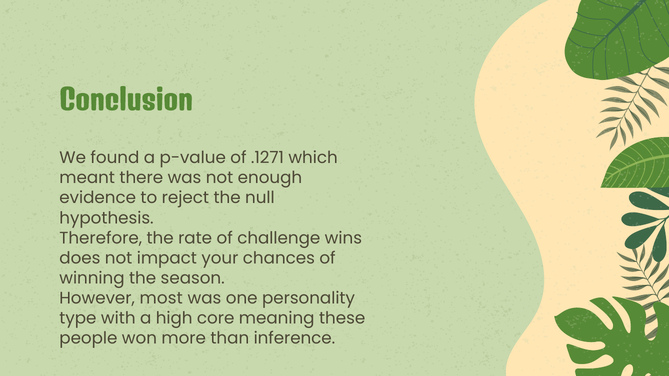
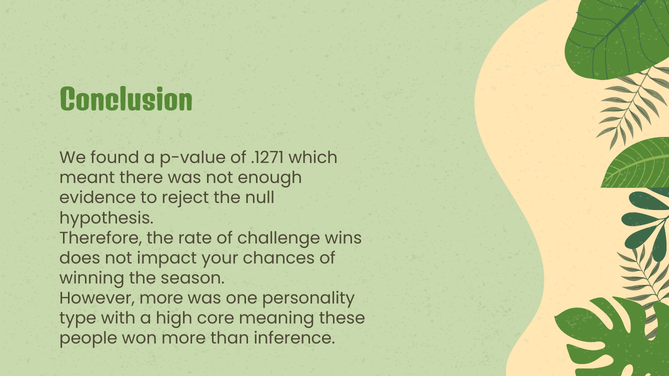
However most: most -> more (161, 298)
